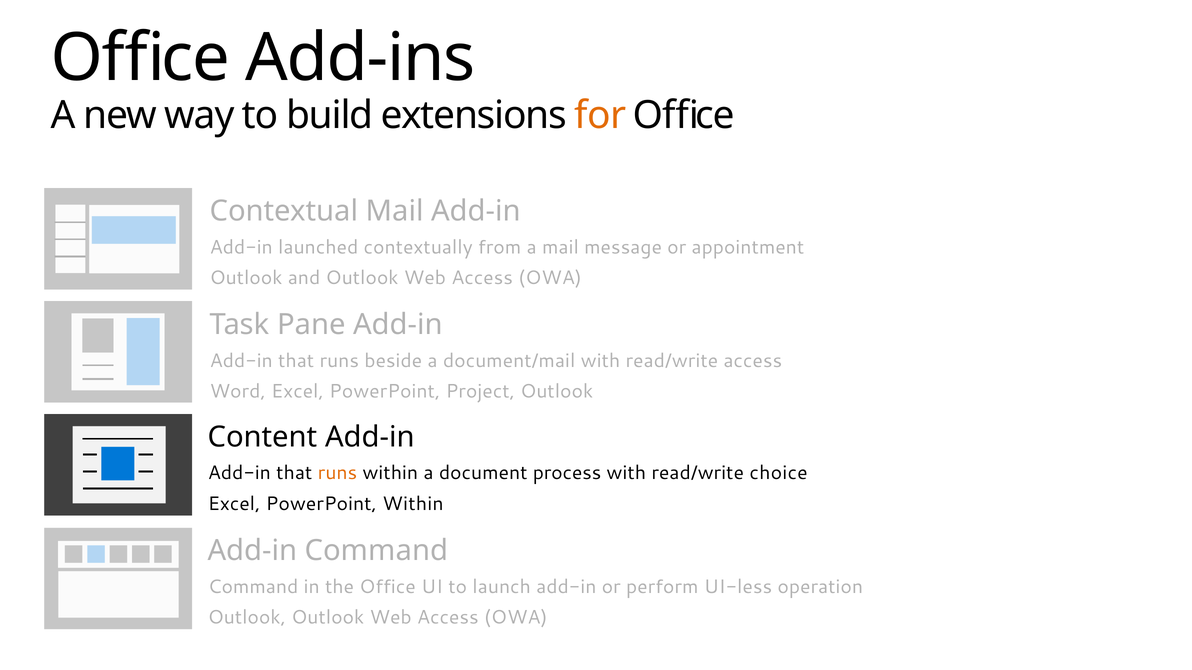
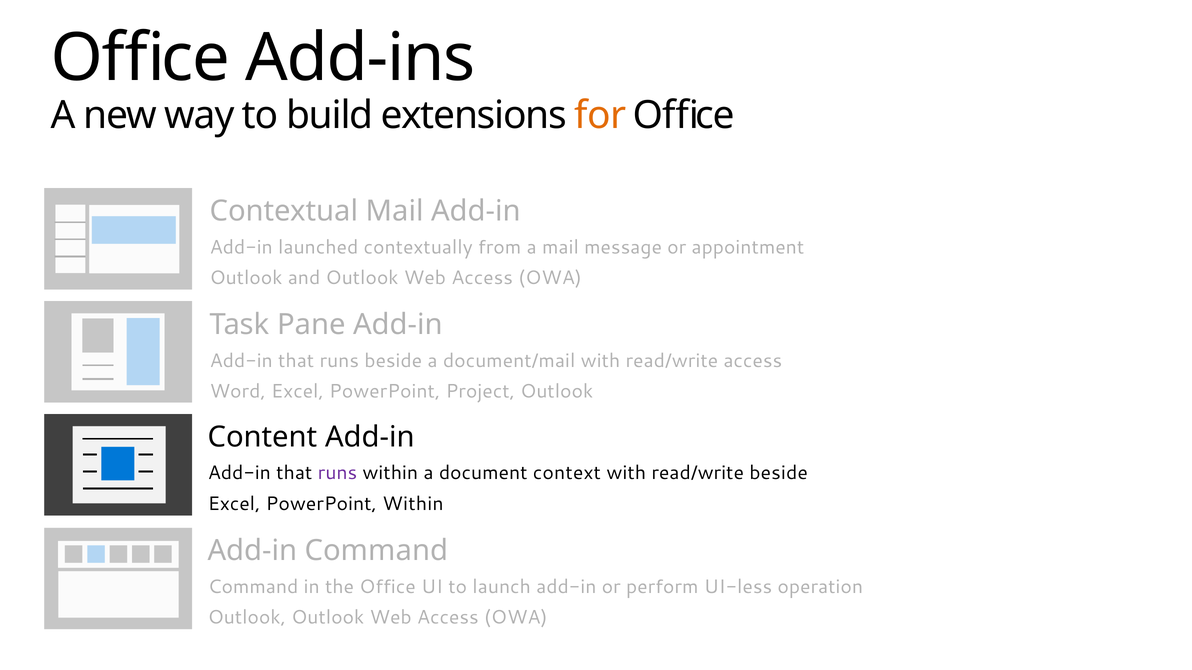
runs colour: orange -> purple (337, 473)
process: process -> context (567, 473)
read/write choice: choice -> beside (779, 473)
